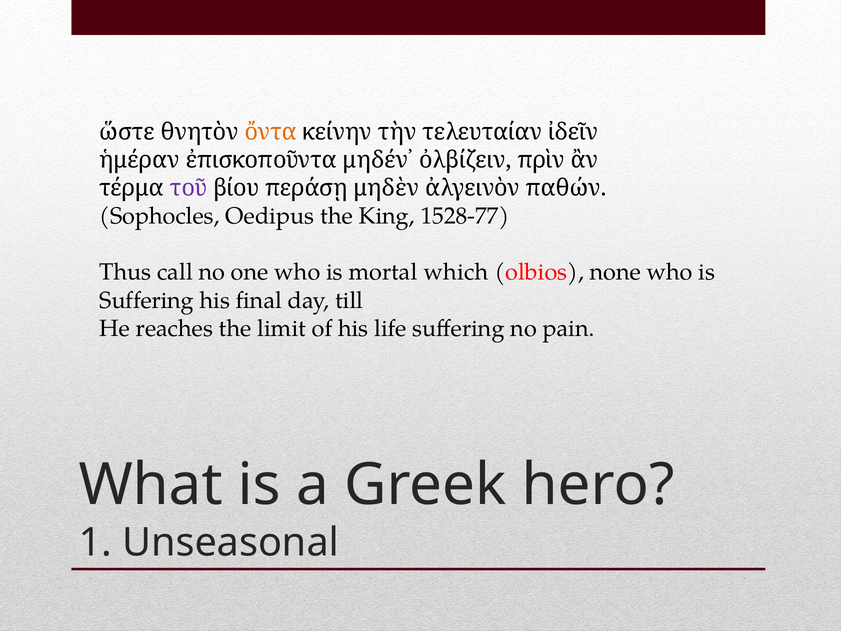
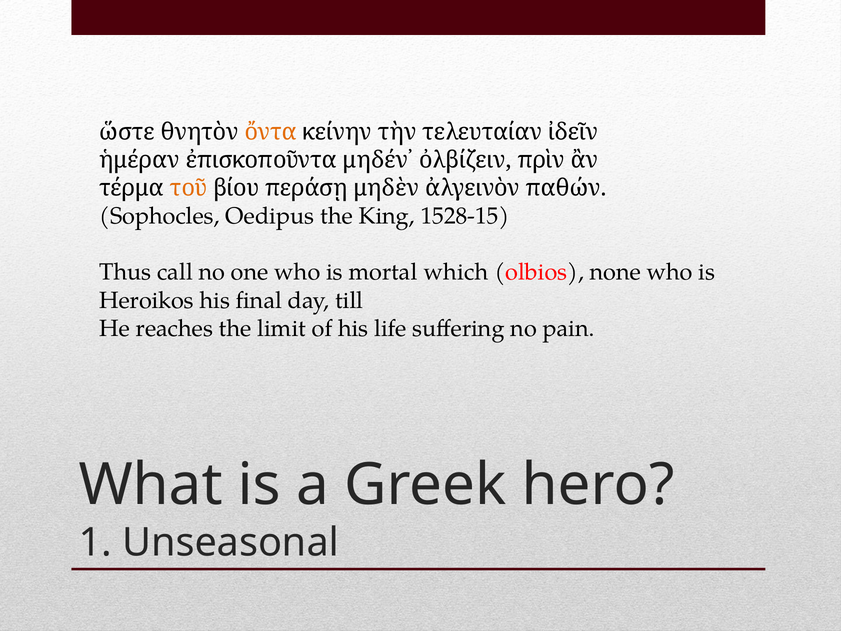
τοῦ colour: purple -> orange (189, 188)
1528-77: 1528-77 -> 1528-15 (465, 216)
Suffering: Suffering -> Heroikos (147, 300)
